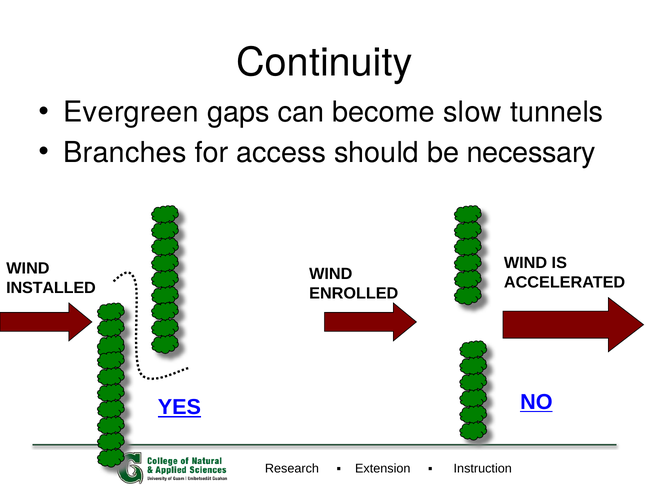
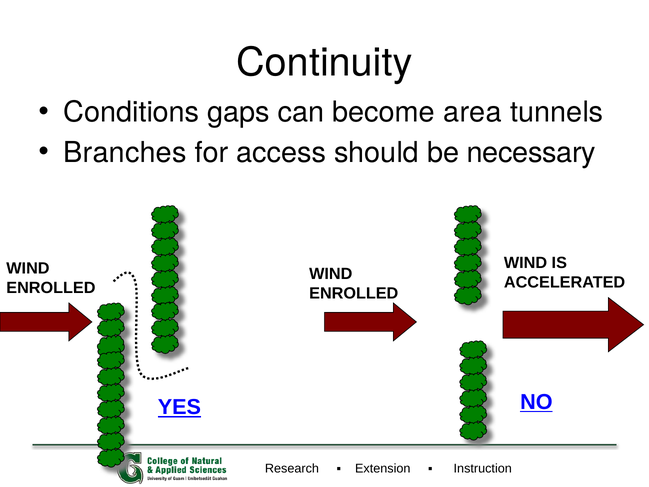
Evergreen: Evergreen -> Conditions (131, 112)
slow: slow -> area (473, 112)
INSTALLED: INSTALLED -> ENROLLED (51, 288)
